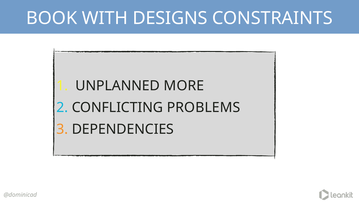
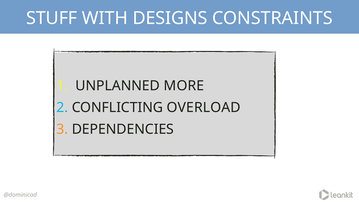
BOOK: BOOK -> STUFF (52, 18)
PROBLEMS: PROBLEMS -> OVERLOAD (204, 108)
